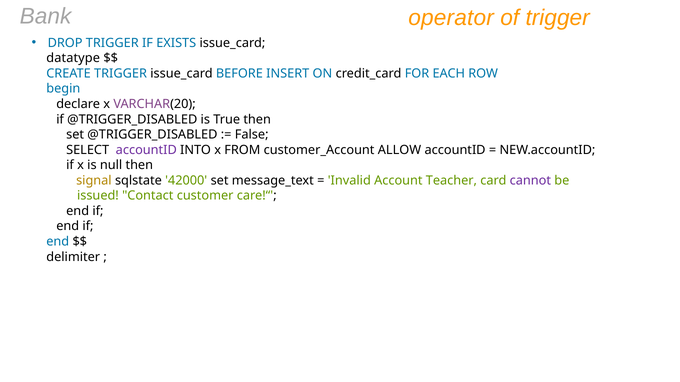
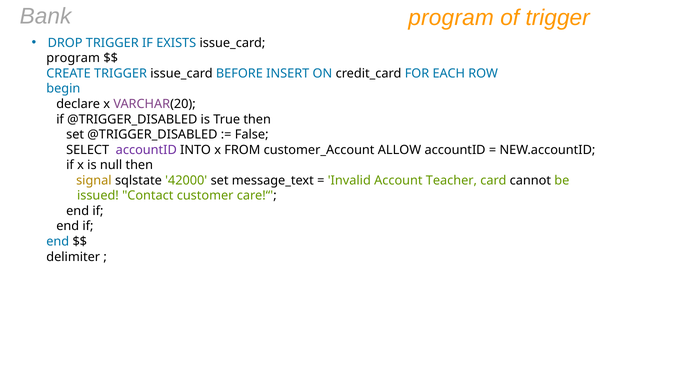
operator: operator -> program (451, 18)
datatype: datatype -> program (73, 58)
cannot colour: purple -> black (530, 181)
